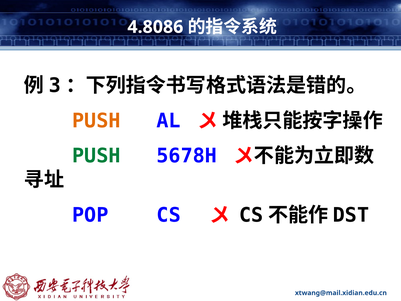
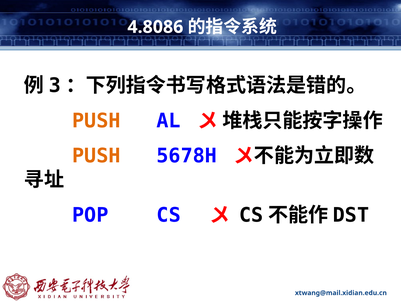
PUSH colour: green -> orange (96, 156)
